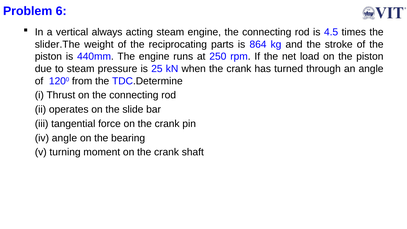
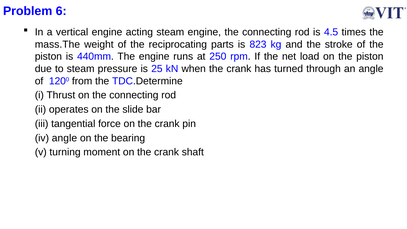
vertical always: always -> engine (107, 32)
slider.The: slider.The -> mass.The (57, 44)
864: 864 -> 823 (258, 44)
